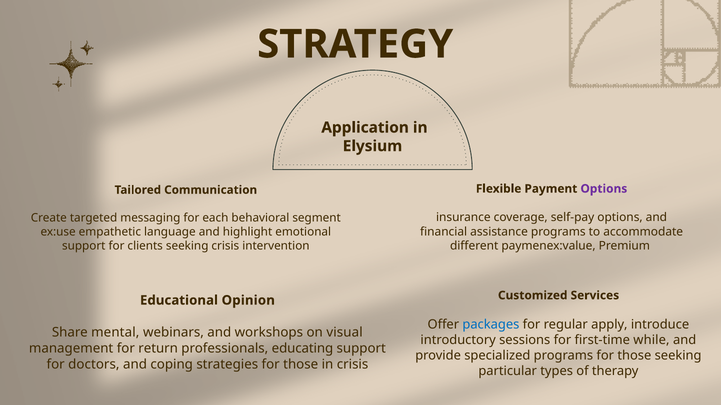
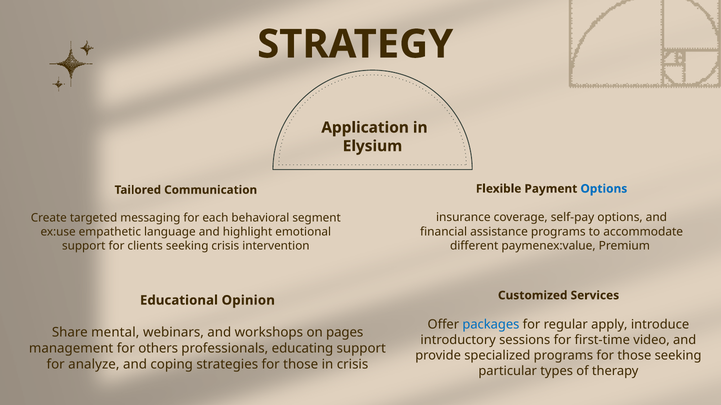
Options colour: purple -> blue (604, 189)
visual: visual -> pages (345, 333)
while: while -> video (652, 341)
return: return -> others (158, 349)
doctors: doctors -> analyze (94, 365)
